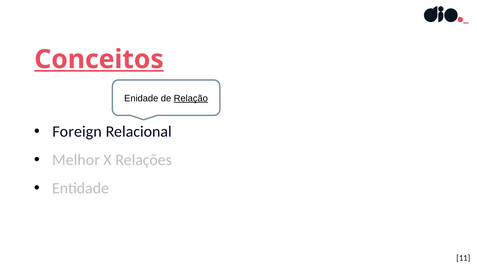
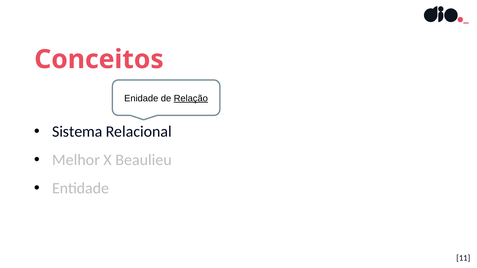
Conceitos underline: present -> none (99, 59)
Foreign: Foreign -> Sistema (77, 132)
Relações: Relações -> Beaulieu (144, 160)
